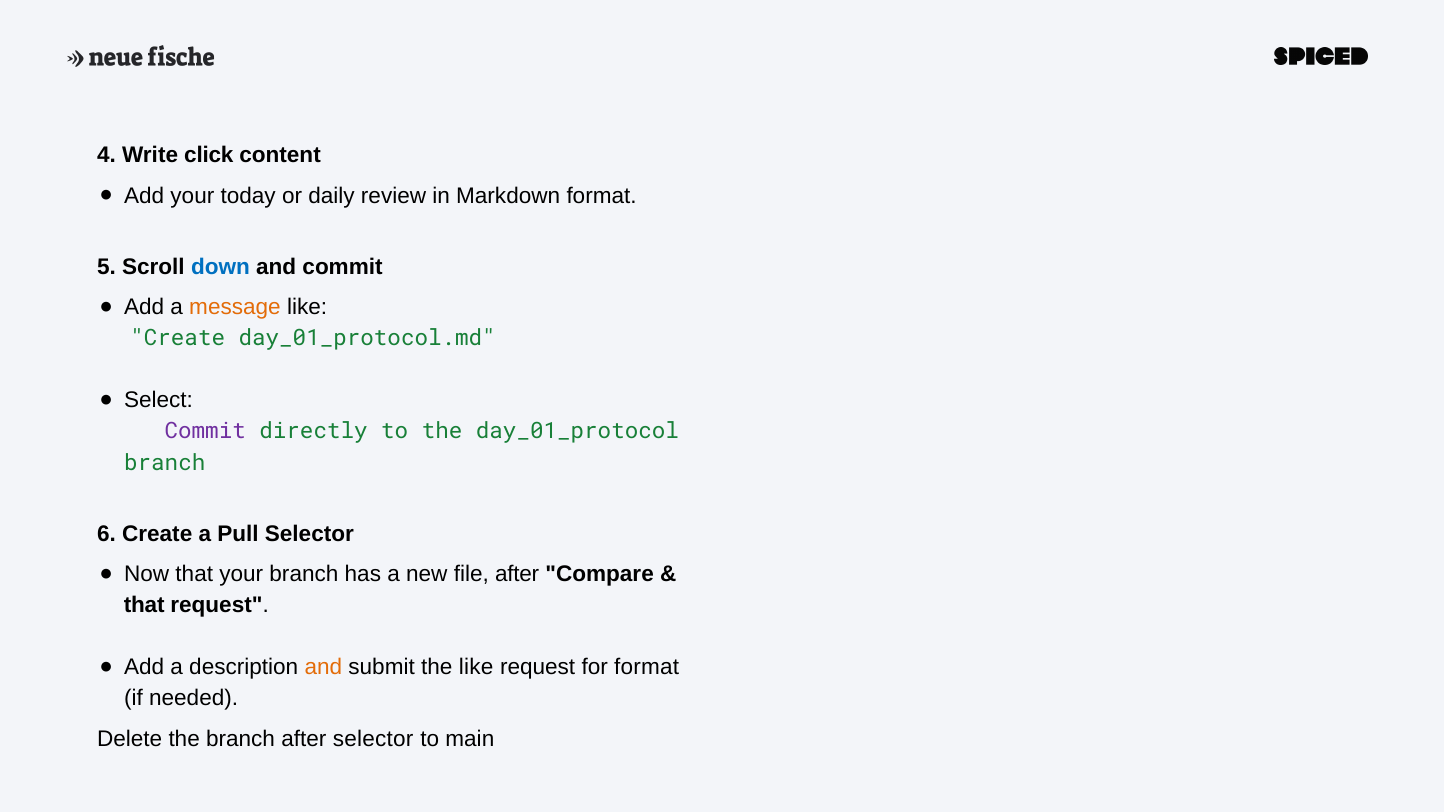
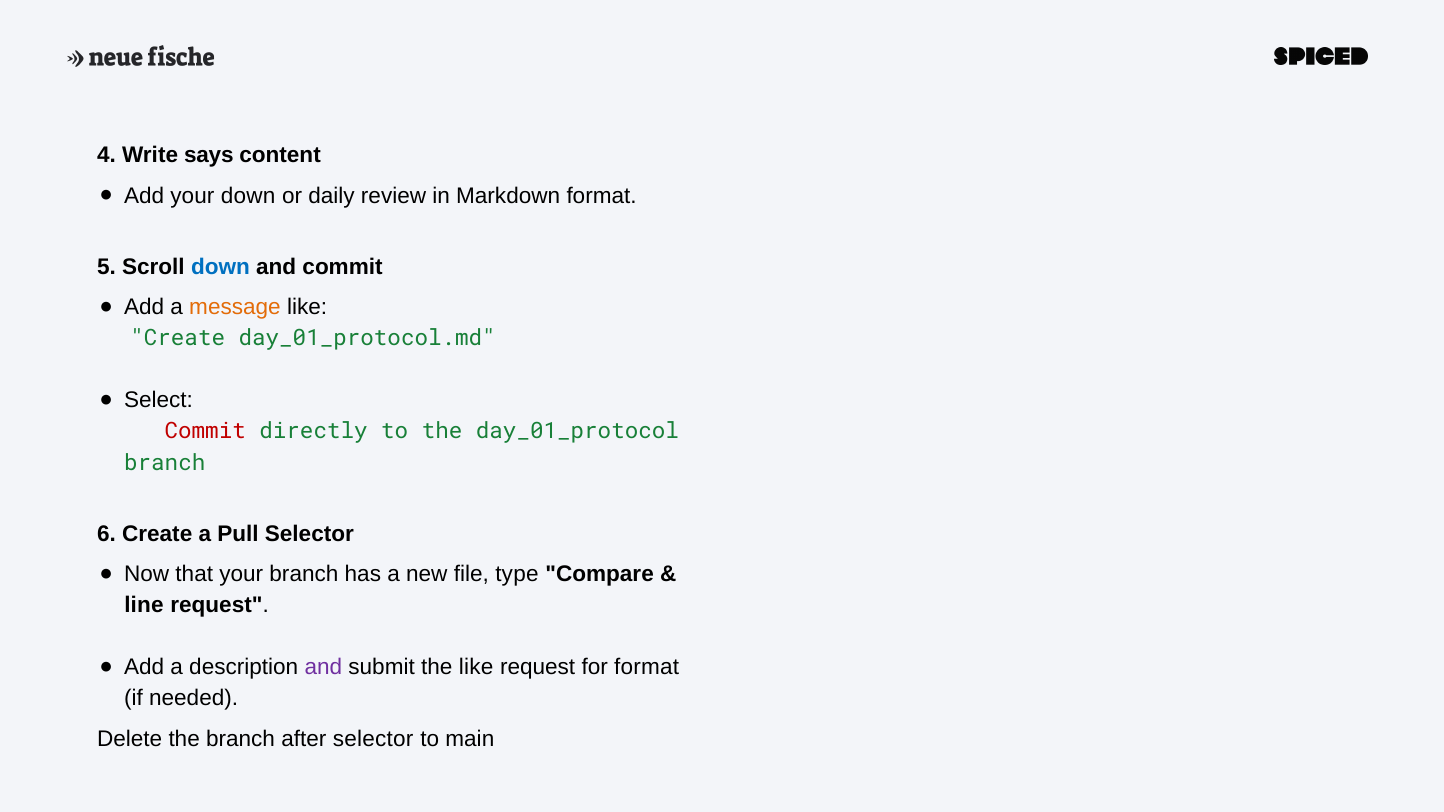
click: click -> says (209, 156)
your today: today -> down (248, 196)
Commit colour: purple -> red (205, 432)
file after: after -> type (517, 574)
that: that -> line (144, 605)
and colour: orange -> purple (323, 668)
